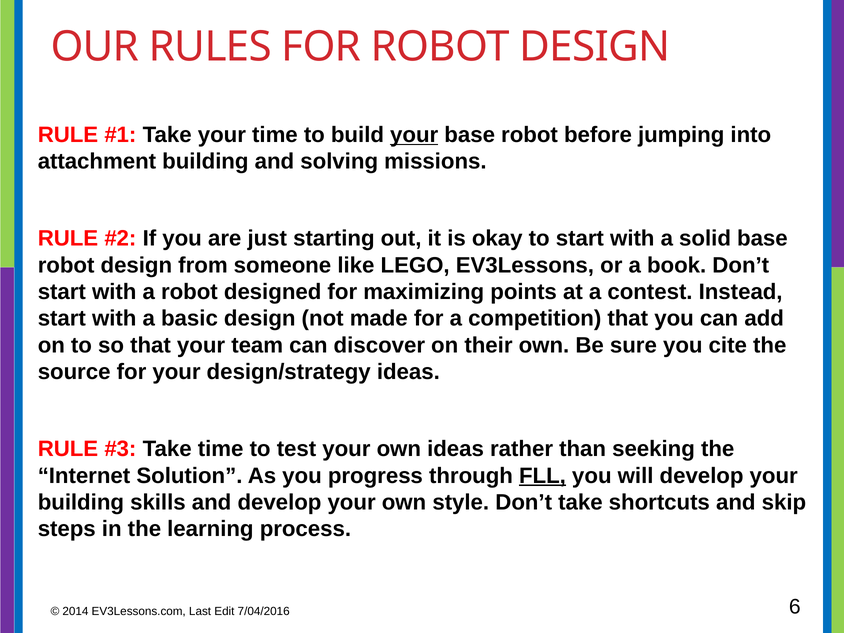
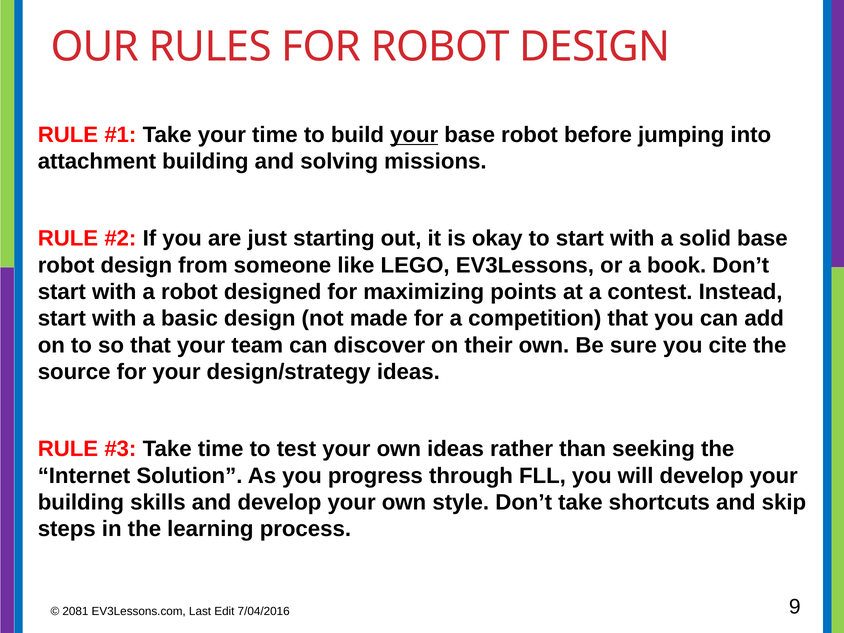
FLL underline: present -> none (542, 476)
2014: 2014 -> 2081 (75, 611)
6: 6 -> 9 (795, 607)
